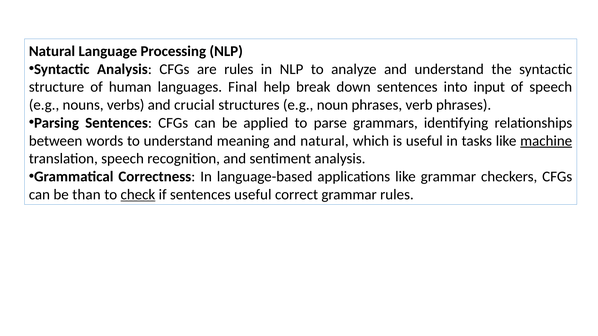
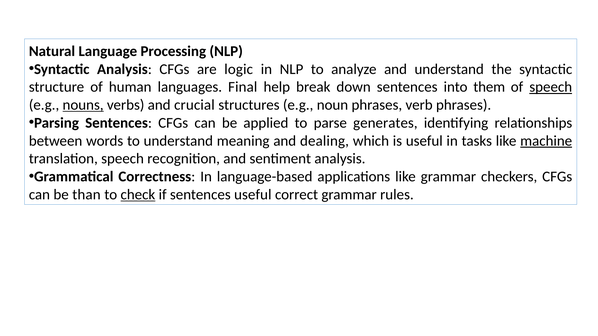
are rules: rules -> logic (239, 69)
input: input -> them (489, 87)
speech underline: none -> present (551, 87)
nouns underline: none -> present (83, 105)
grammars: grammars -> generates (385, 123)
and natural: natural -> dealing (324, 141)
